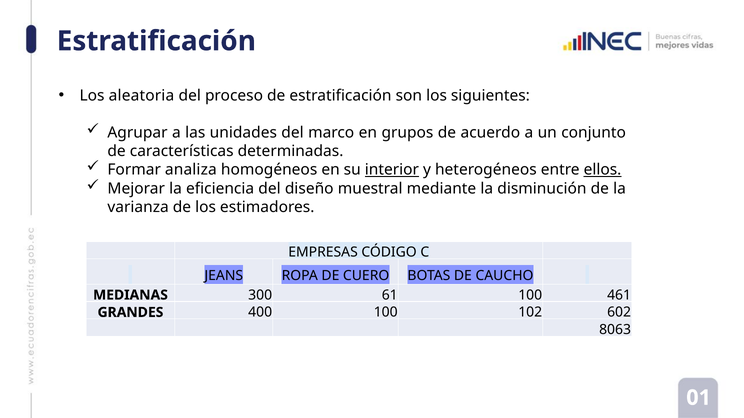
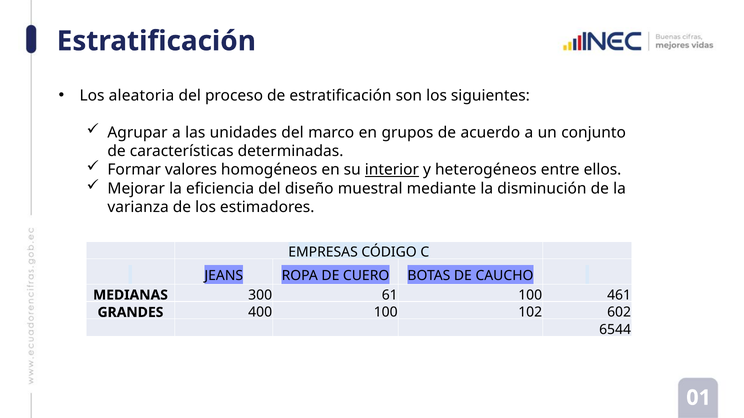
analiza: analiza -> valores (191, 170)
ellos underline: present -> none (603, 170)
8063: 8063 -> 6544 (615, 330)
